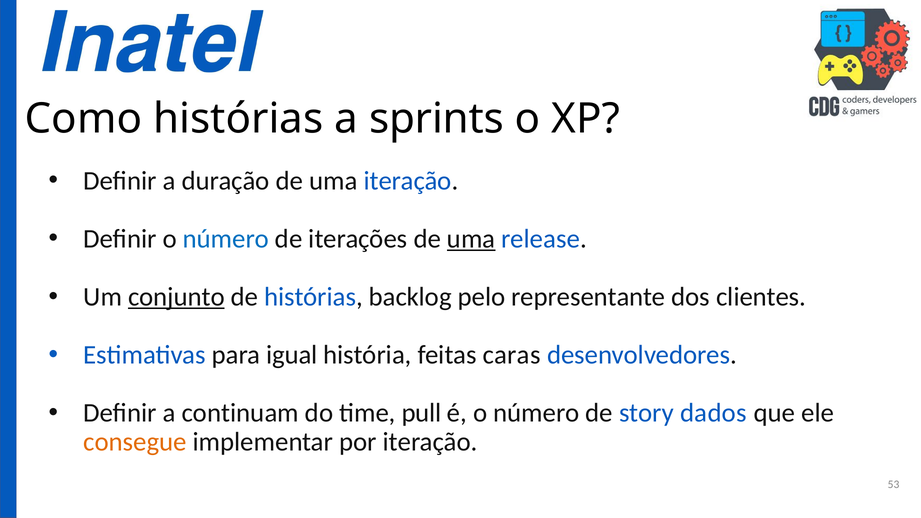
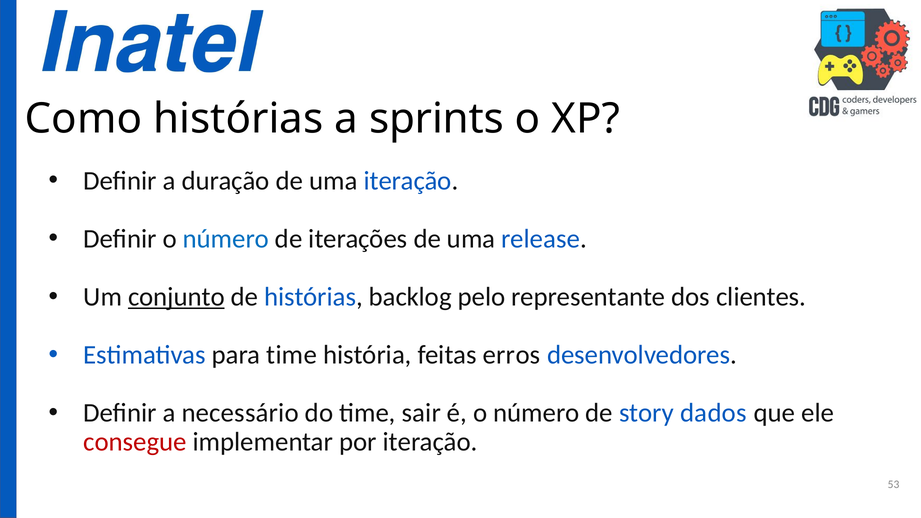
uma underline: present -> none (471, 239)
para igual: igual -> time (292, 355)
caras: caras -> erros (512, 355)
continuam: continuam -> necessário (240, 413)
pull: pull -> sair (421, 413)
consegue colour: orange -> red (135, 442)
